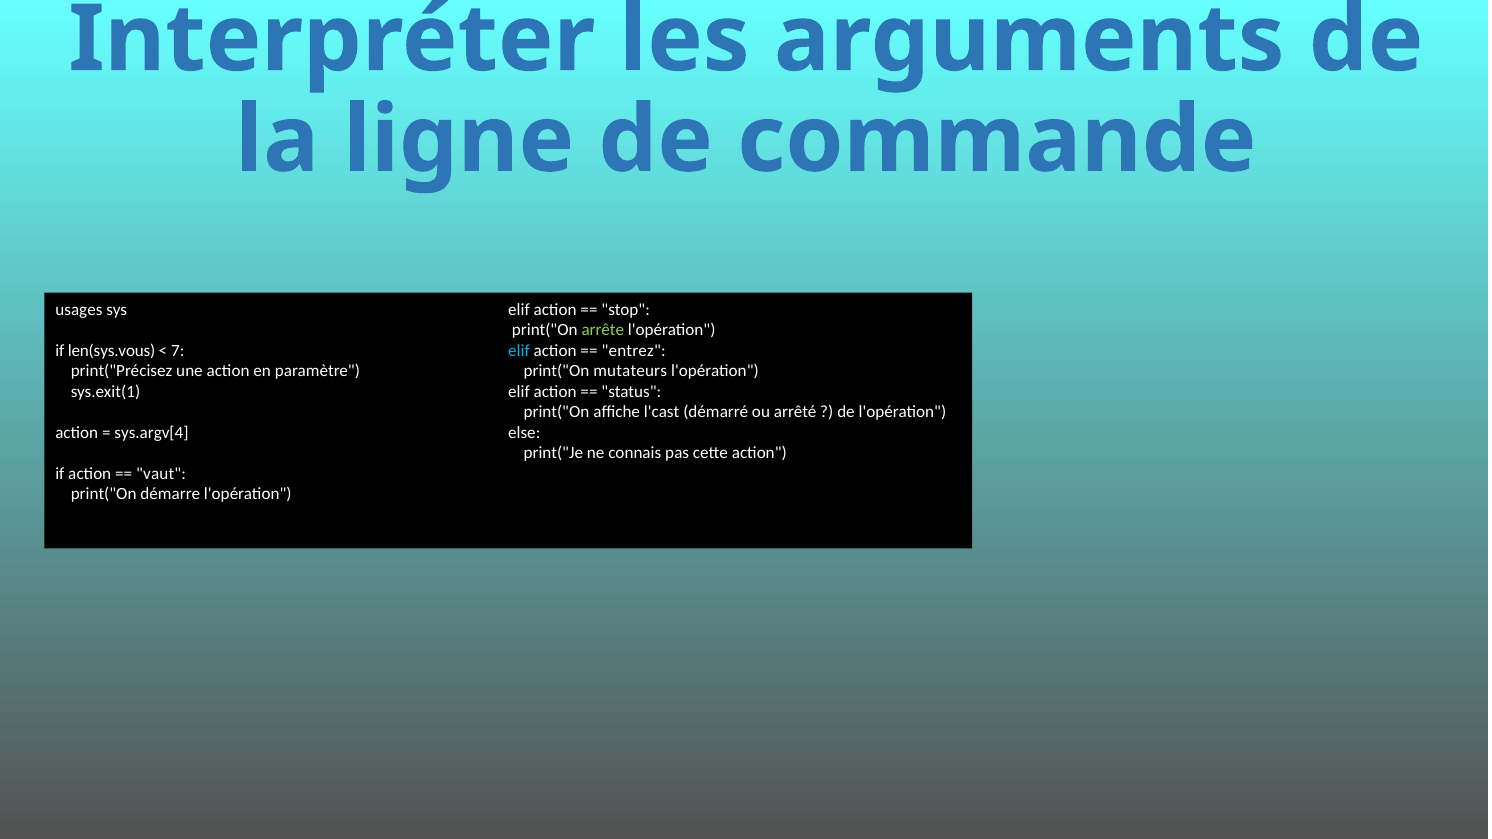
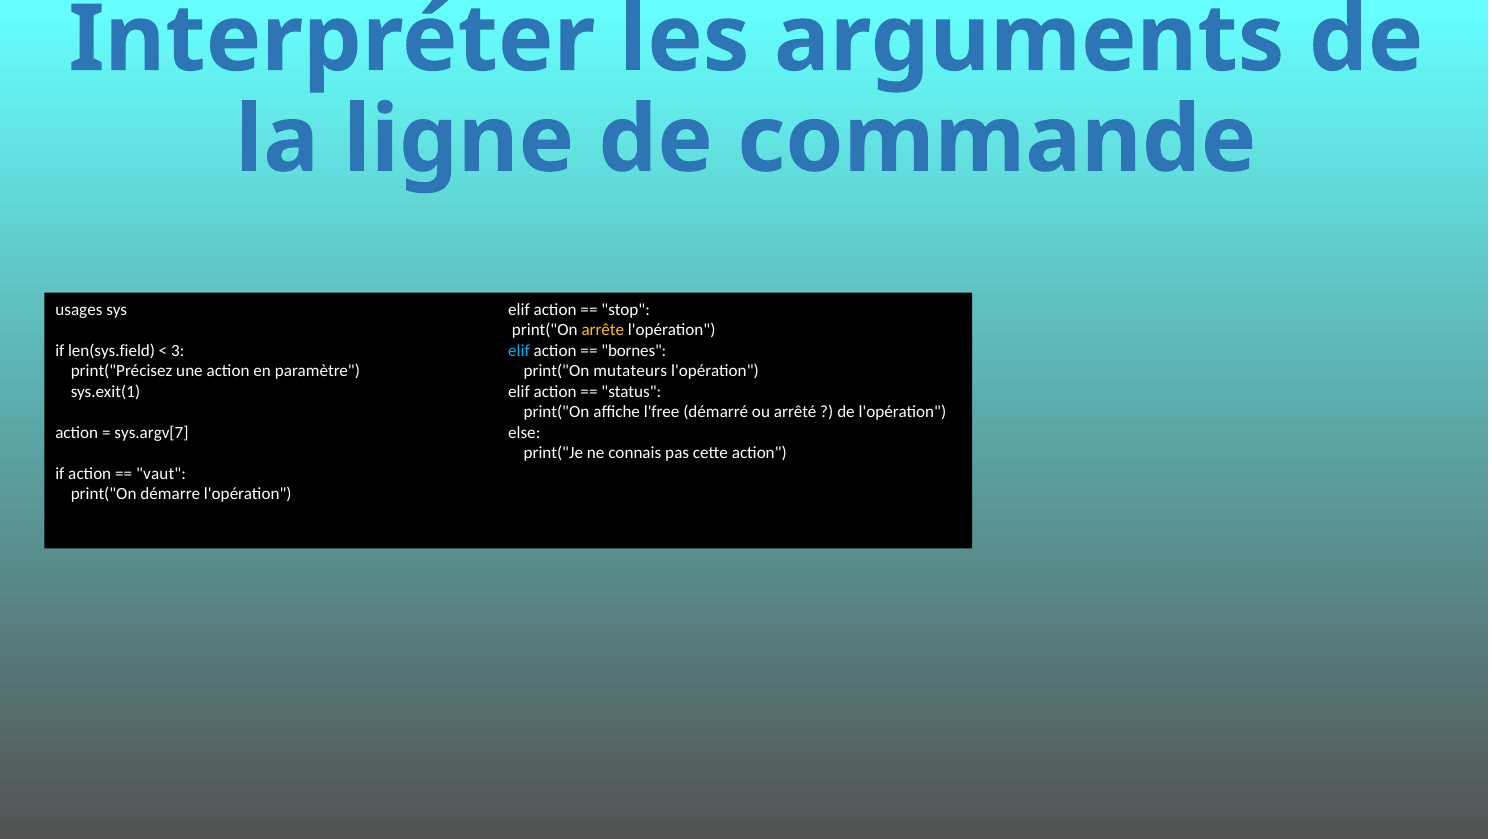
arrête colour: light green -> yellow (603, 330)
len(sys.vous: len(sys.vous -> len(sys.field (112, 351)
7: 7 -> 3 (178, 351)
entrez: entrez -> bornes (634, 351)
l'cast: l'cast -> l'free (662, 412)
sys.argv[4: sys.argv[4 -> sys.argv[7 (151, 433)
